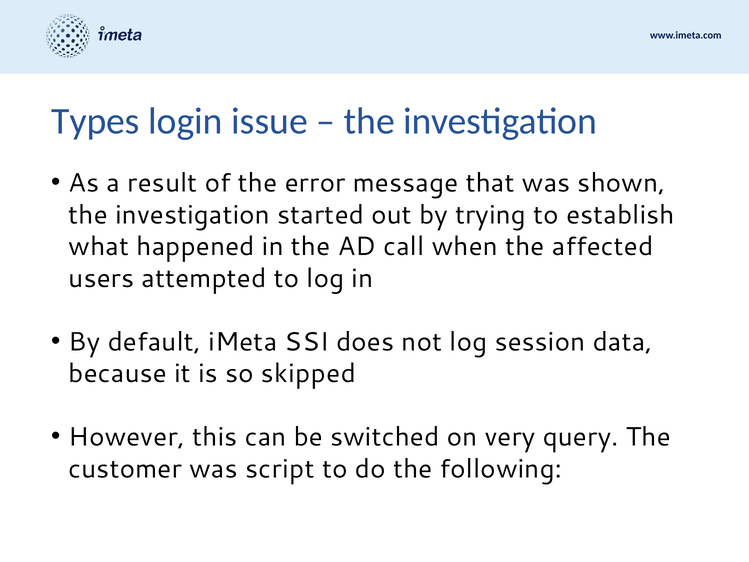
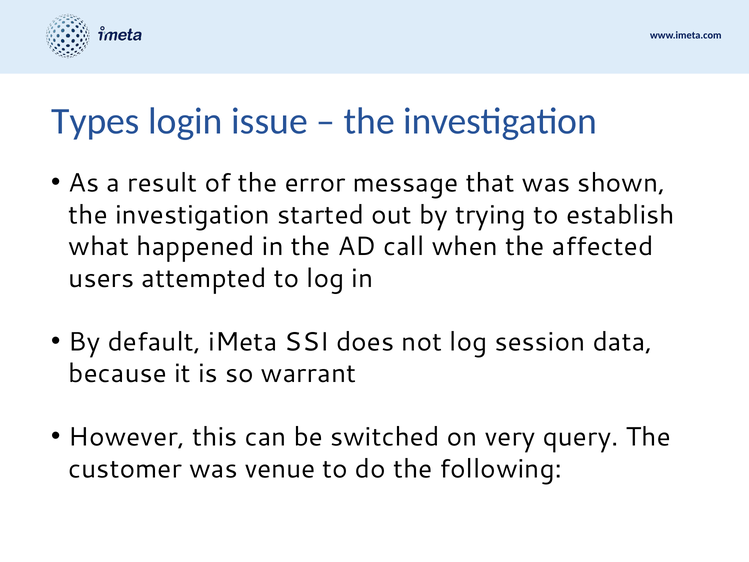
skipped: skipped -> warrant (309, 373)
script: script -> venue (280, 469)
